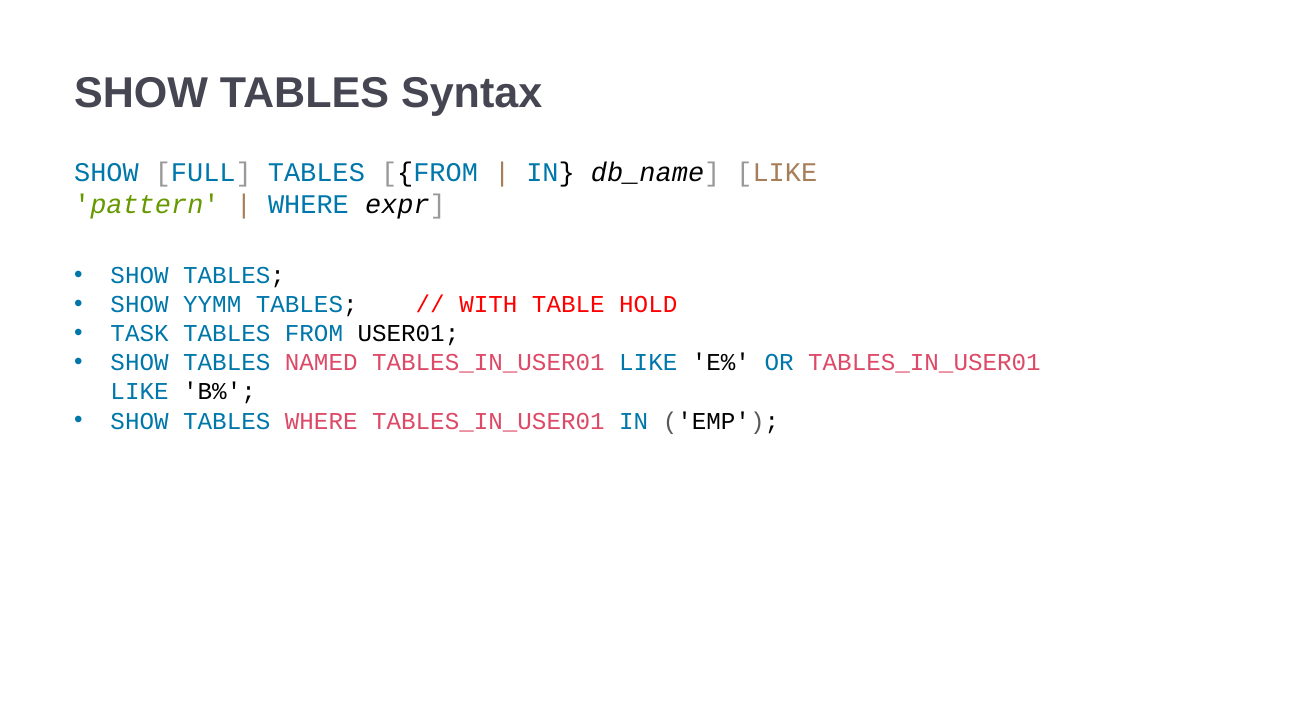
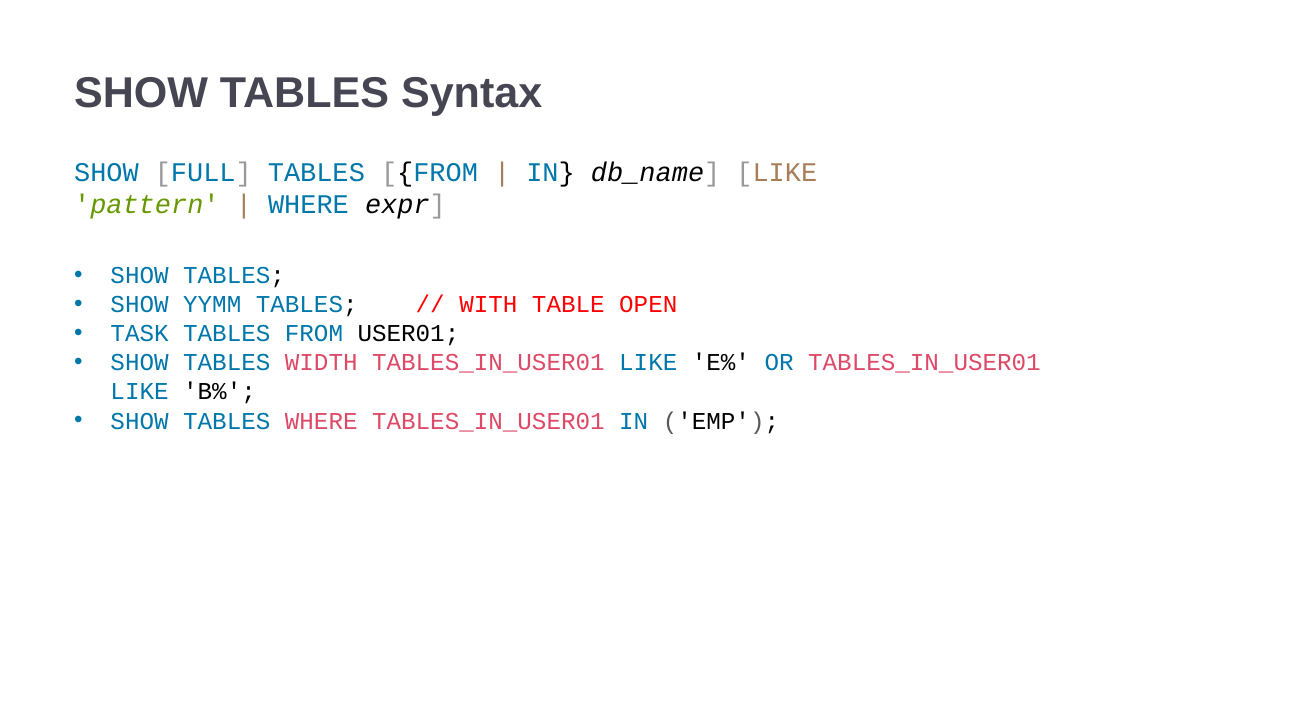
HOLD: HOLD -> OPEN (648, 305)
NAMED: NAMED -> WIDTH (321, 363)
